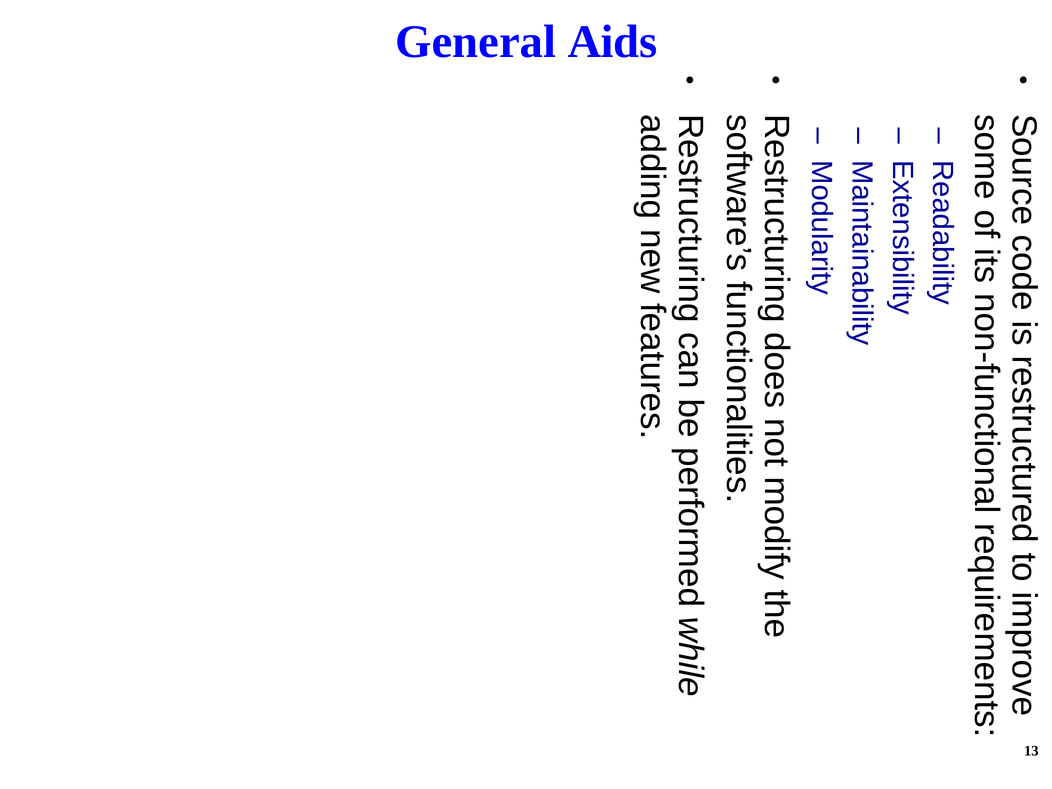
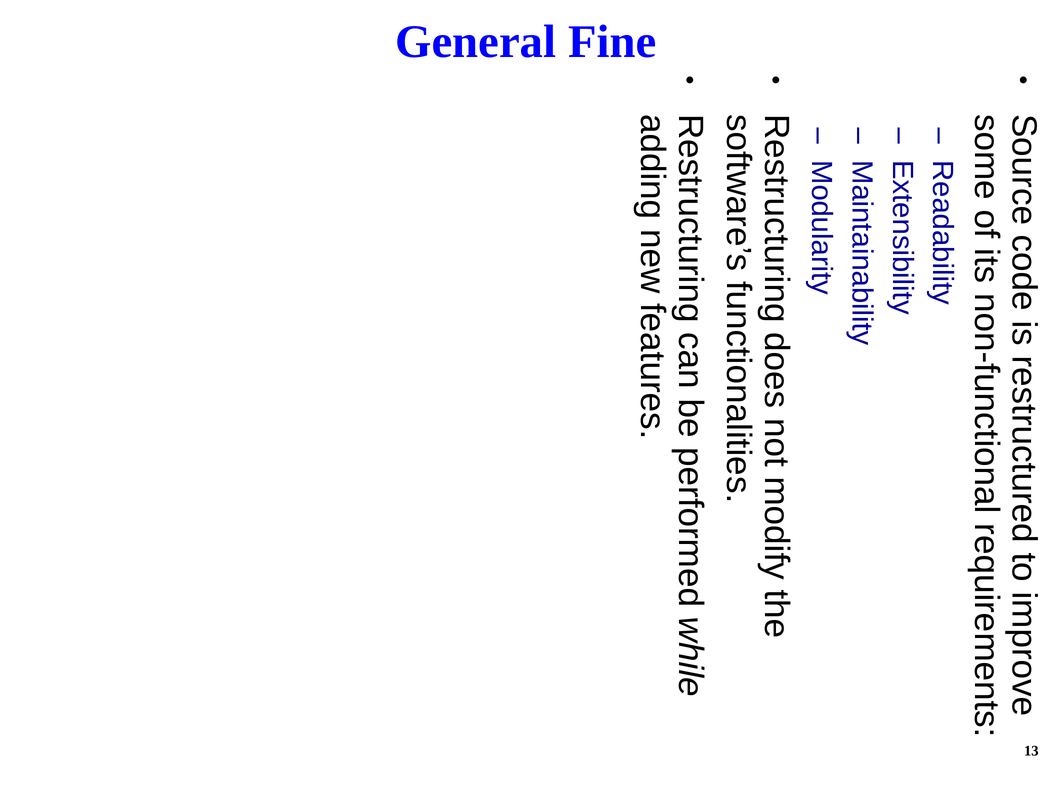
Aids: Aids -> Fine (612, 42)
